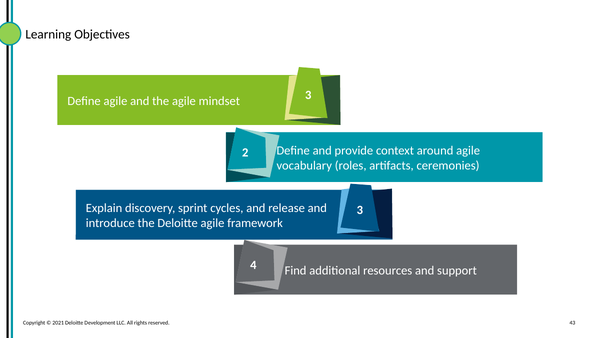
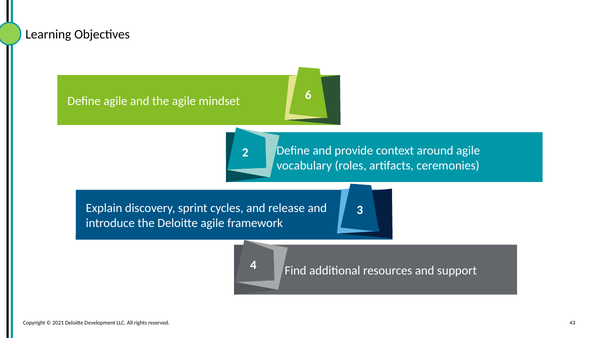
mindset 3: 3 -> 6 (308, 95)
